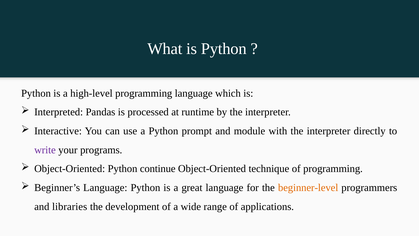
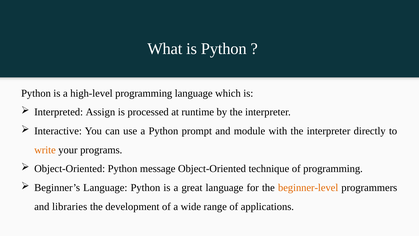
Pandas: Pandas -> Assign (100, 112)
write colour: purple -> orange (45, 150)
continue: continue -> message (158, 169)
